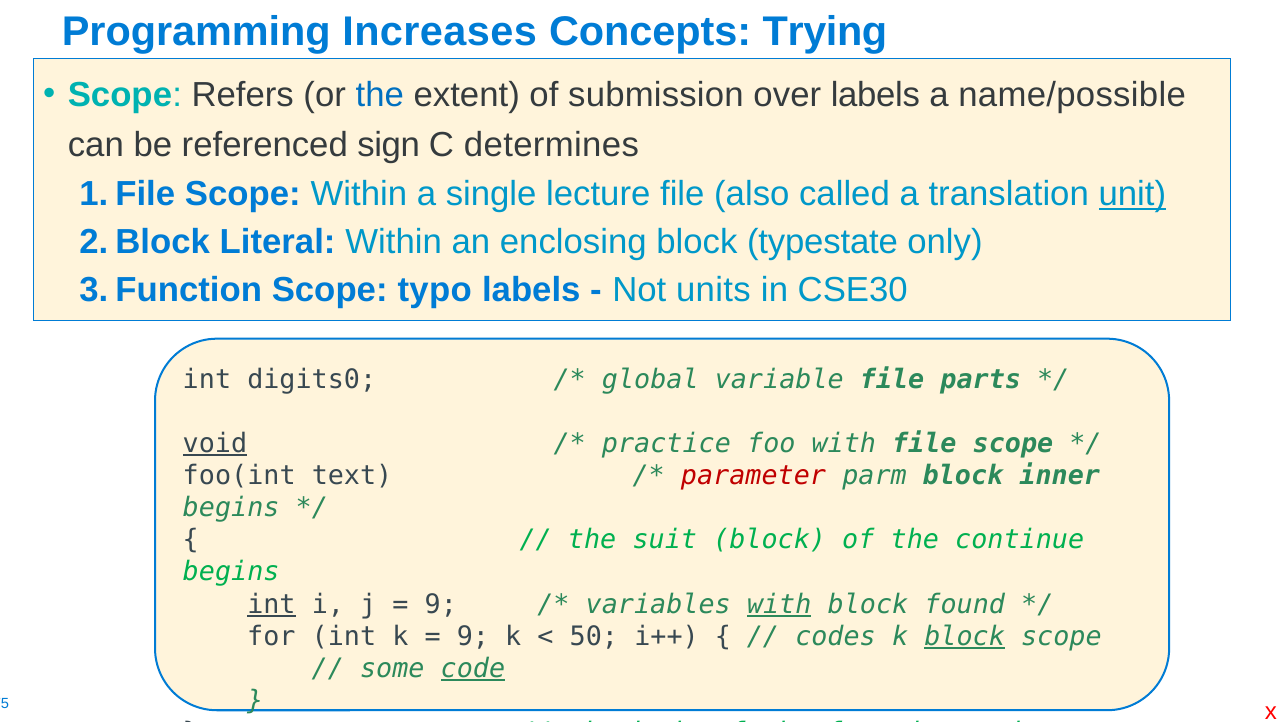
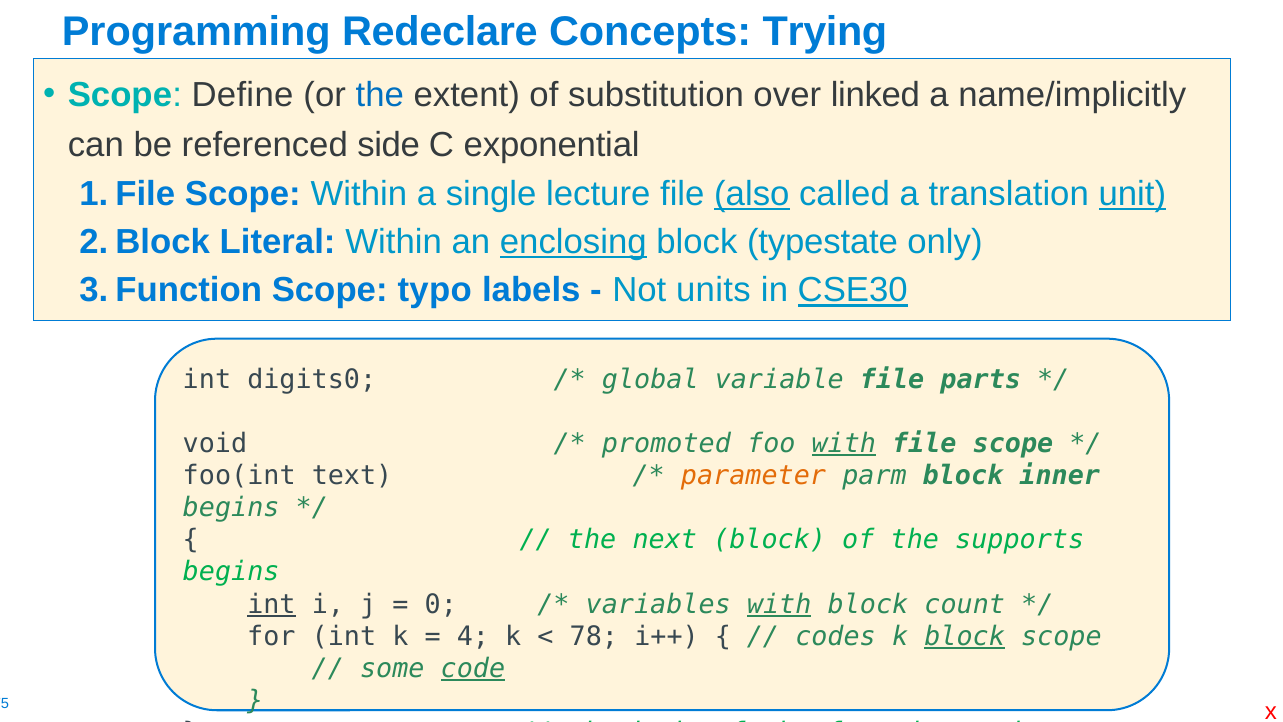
Increases: Increases -> Redeclare (440, 31)
Refers: Refers -> Define (242, 95)
submission: submission -> substitution (656, 95)
over labels: labels -> linked (875, 95)
name/possible: name/possible -> name/implicitly (1072, 95)
sign: sign -> side (389, 145)
determines: determines -> exponential (552, 145)
also underline: none -> present (752, 194)
enclosing underline: none -> present (573, 242)
CSE30 underline: none -> present (853, 290)
void underline: present -> none (215, 444)
practice: practice -> promoted (666, 444)
with underline: none -> present (844, 444)
parameter colour: red -> orange (753, 476)
suit: suit -> next (665, 540)
continue: continue -> supports (1020, 540)
9: 9 -> 0 (441, 604)
found: found -> count (965, 604)
9: 9 -> 4 (473, 636)
50: 50 -> 78 (594, 636)
